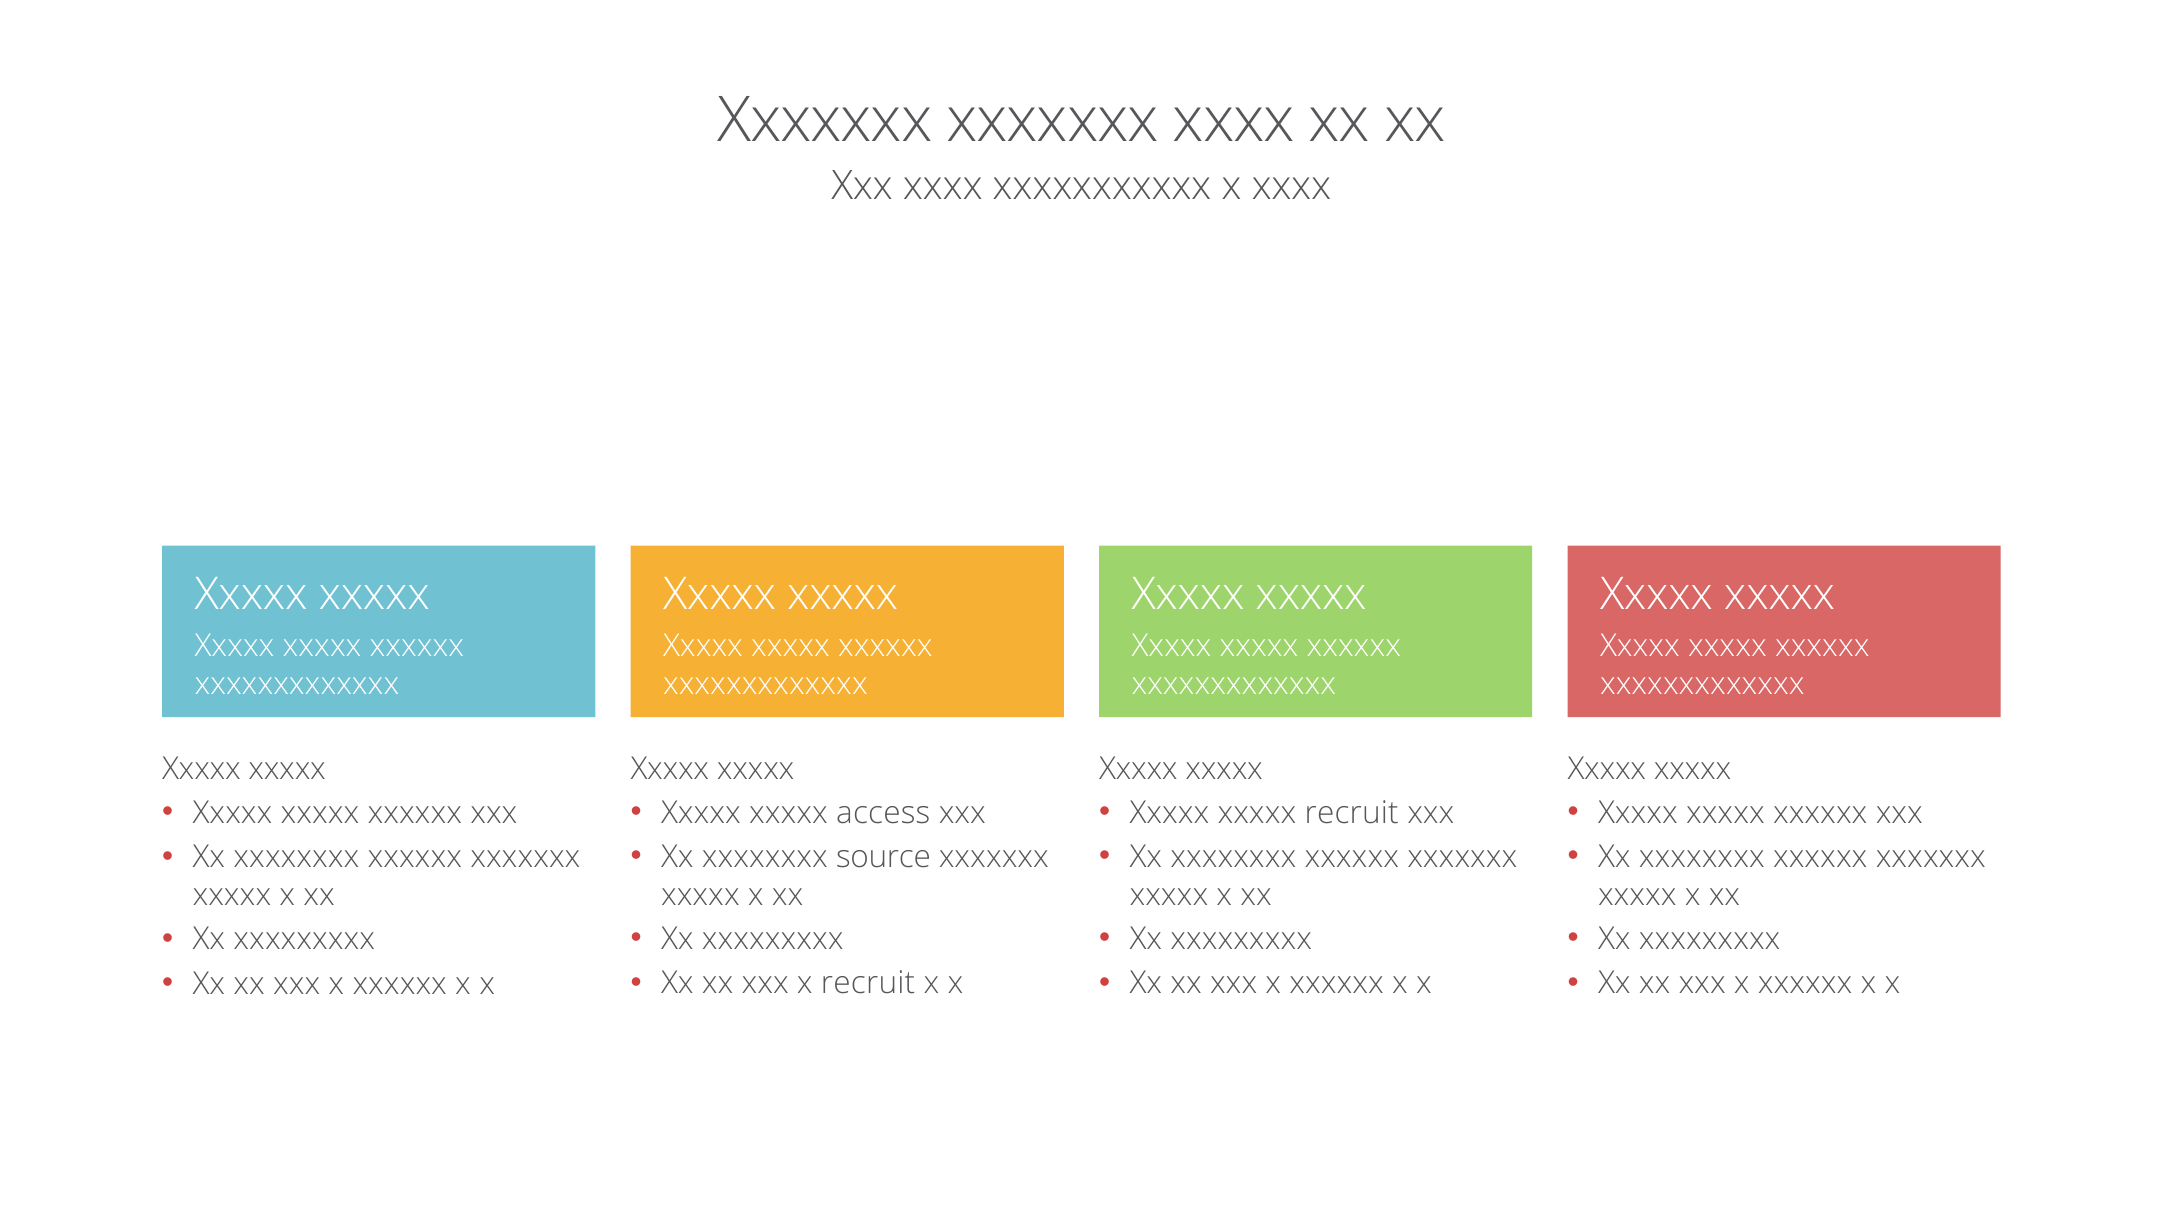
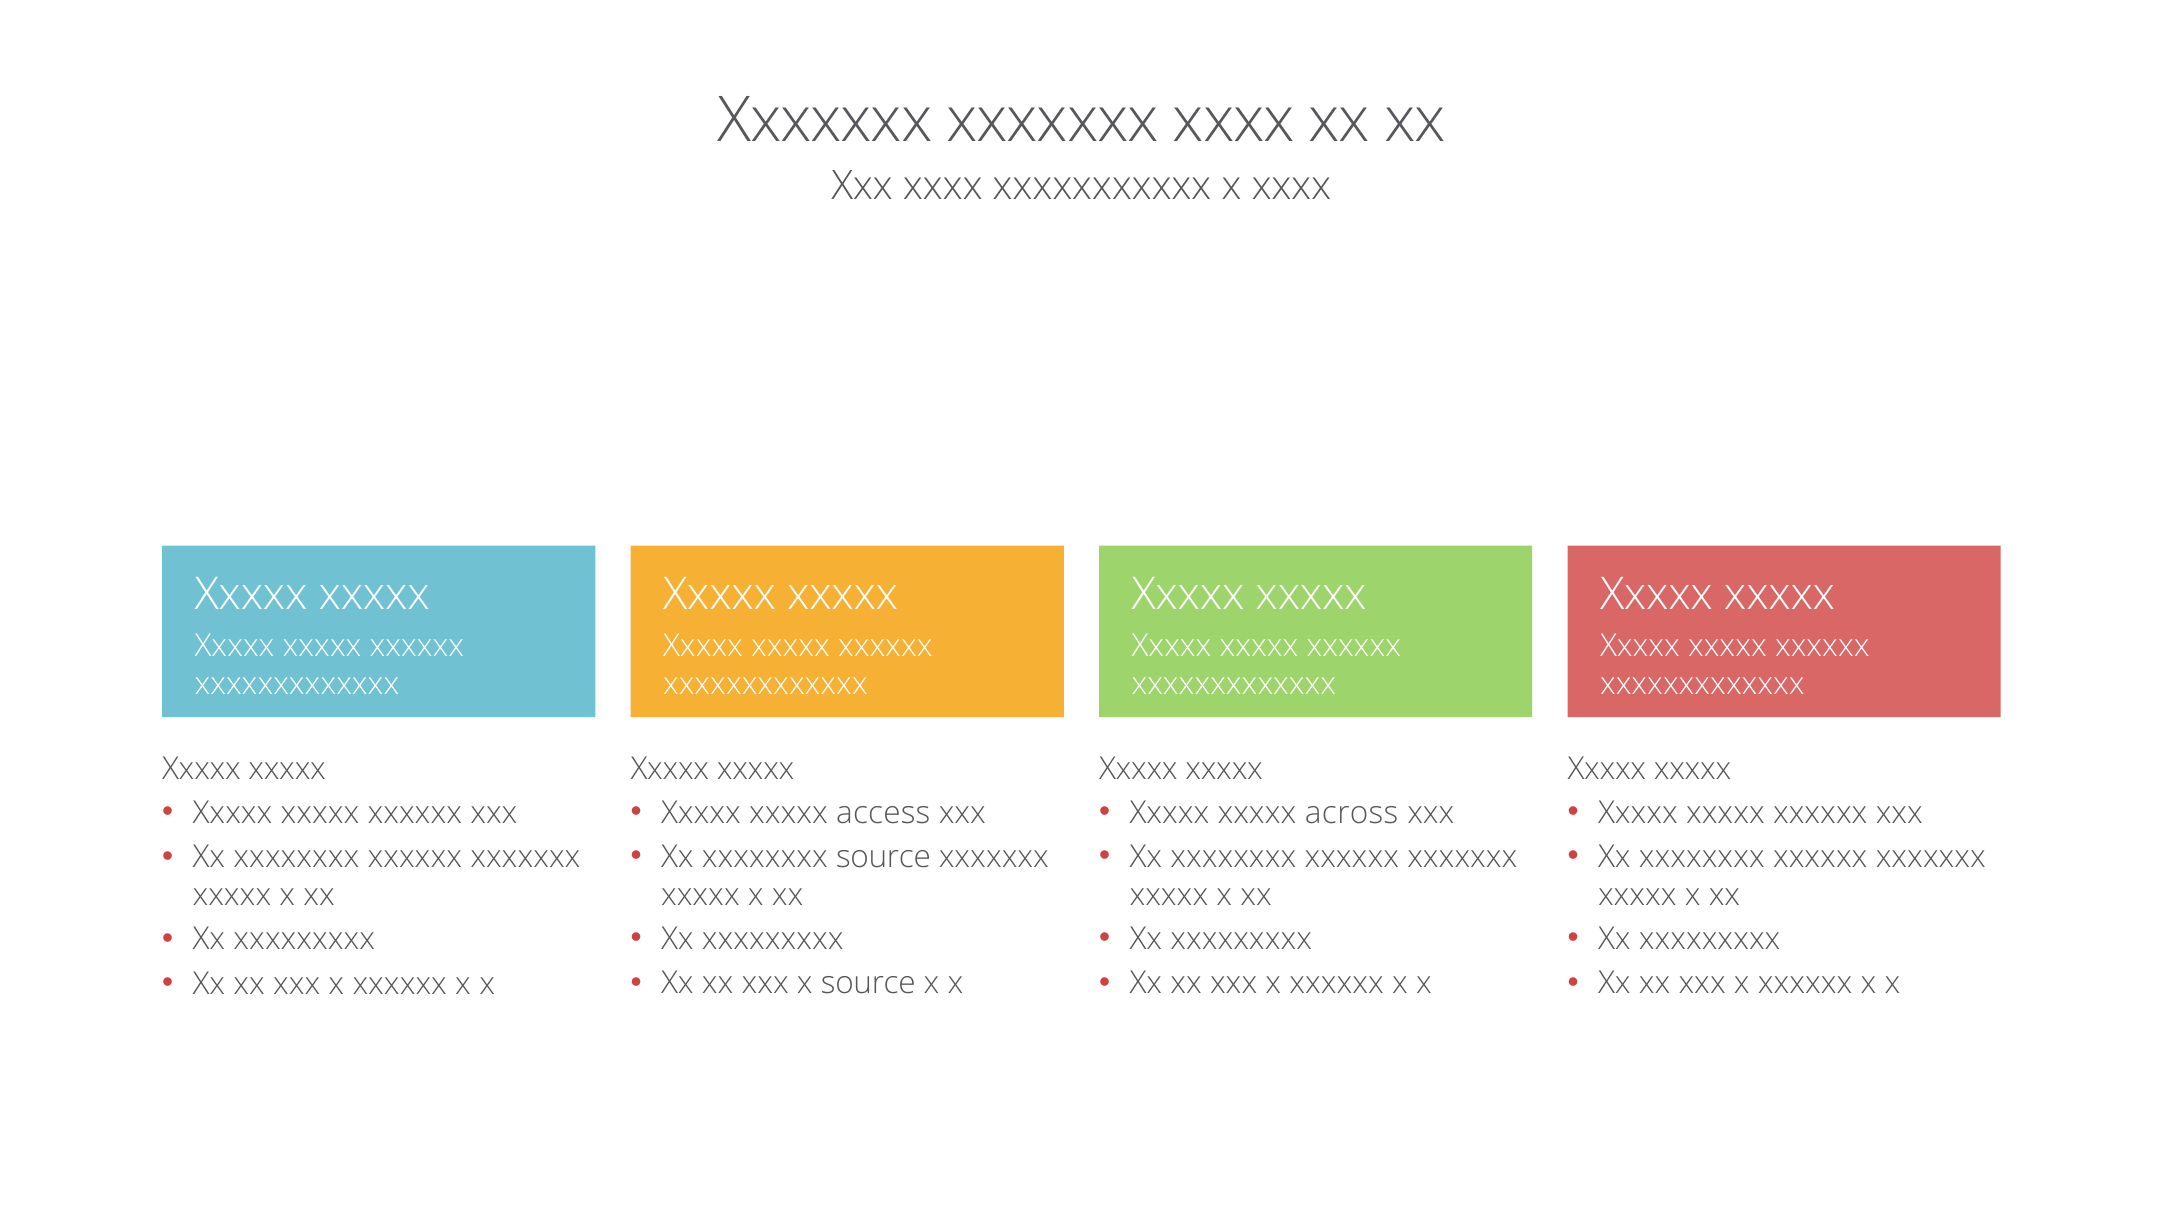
xxxxx recruit: recruit -> across (1352, 813)
x recruit: recruit -> source (868, 983)
